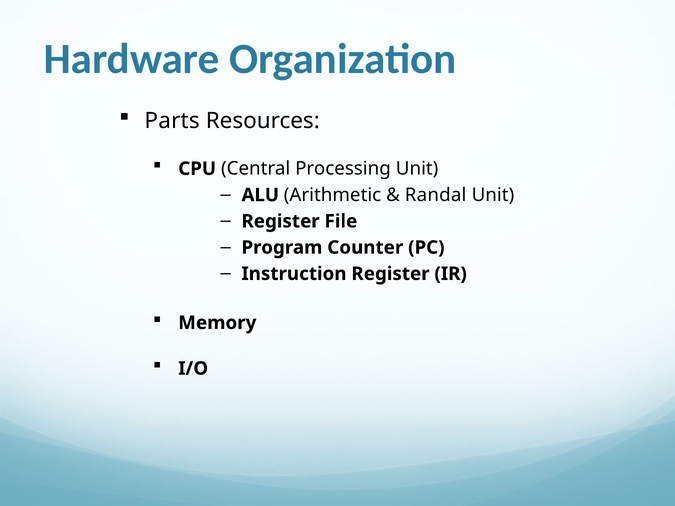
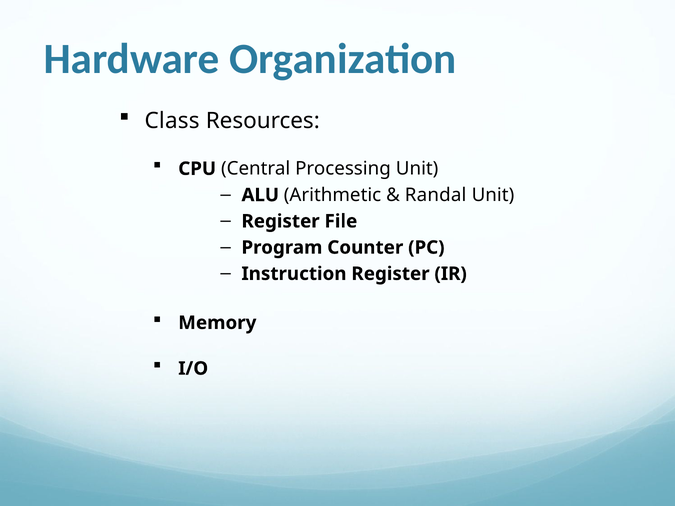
Parts: Parts -> Class (172, 121)
